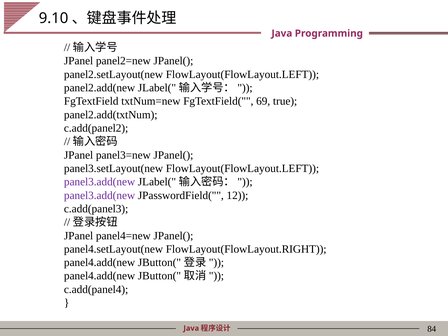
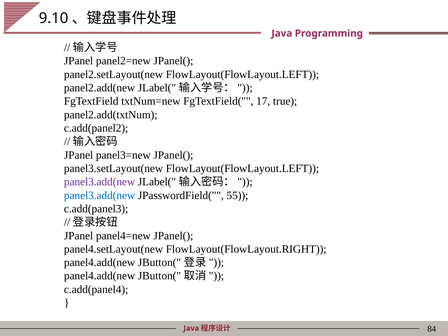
69: 69 -> 17 (263, 101)
panel3.add(new colour: purple -> blue (100, 195)
12: 12 -> 55 (237, 195)
